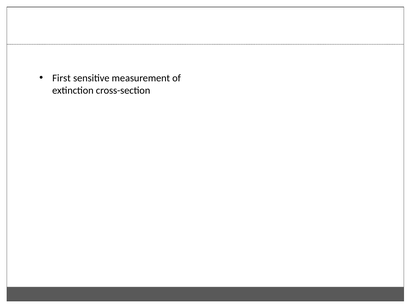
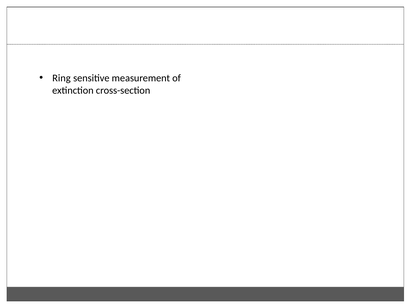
First: First -> Ring (62, 78)
